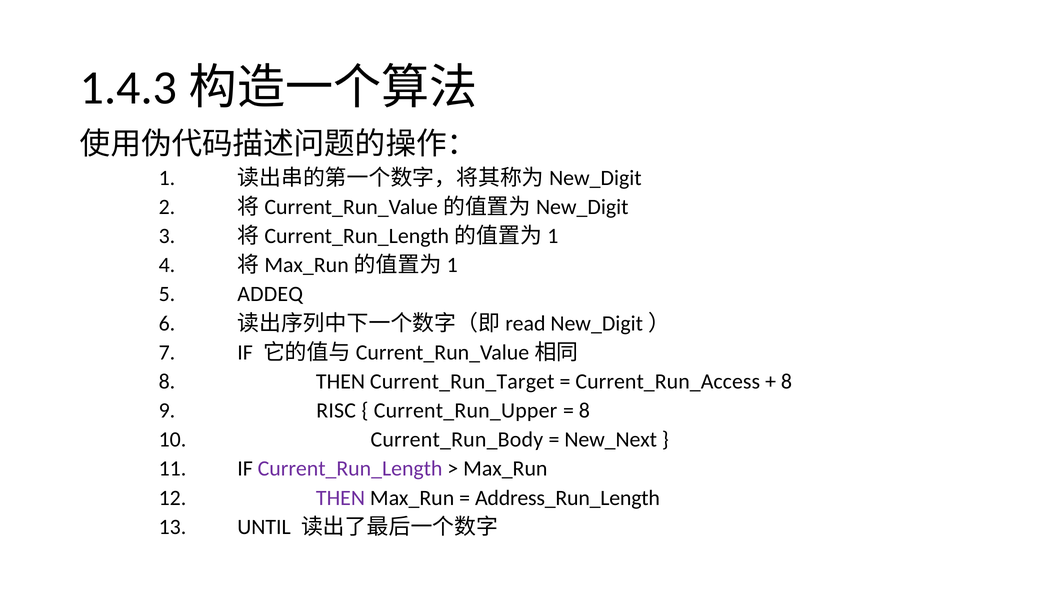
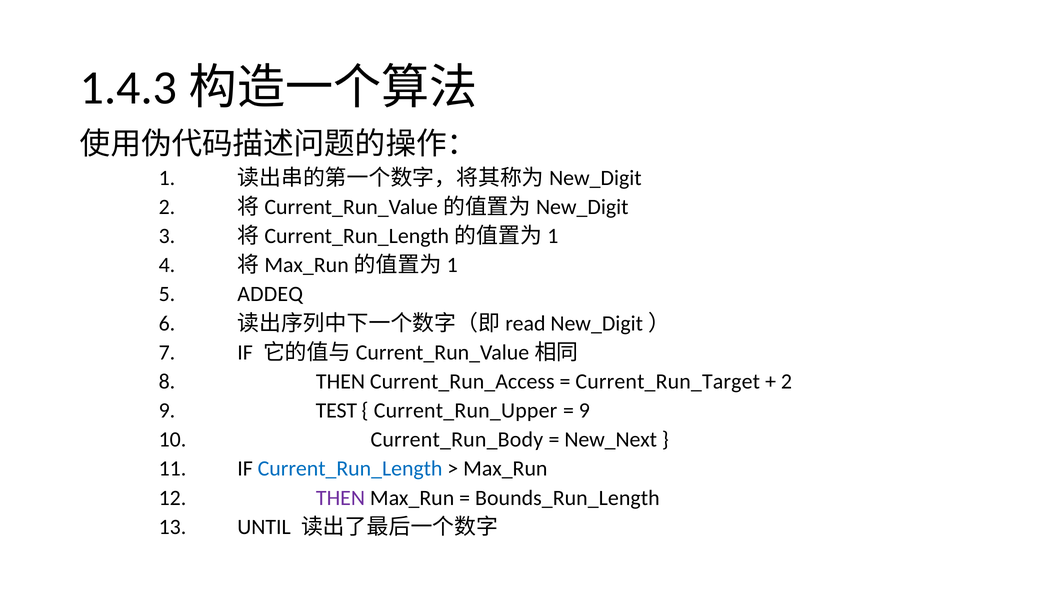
Current_Run_Target: Current_Run_Target -> Current_Run_Access (462, 382)
Current_Run_Access: Current_Run_Access -> Current_Run_Target (668, 382)
8: 8 -> 2 (786, 382)
RISC: RISC -> TEST (336, 411)
8: 8 -> 9 (584, 411)
Current_Run_Length colour: purple -> blue (350, 469)
Address_Run_Length: Address_Run_Length -> Bounds_Run_Length (567, 498)
